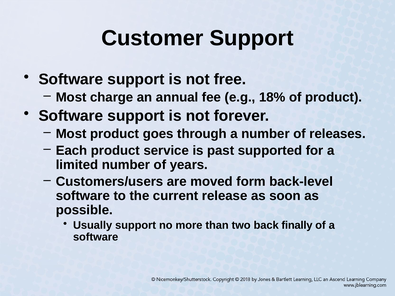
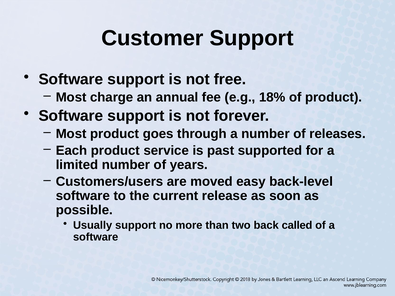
form: form -> easy (251, 182)
finally: finally -> called (297, 225)
